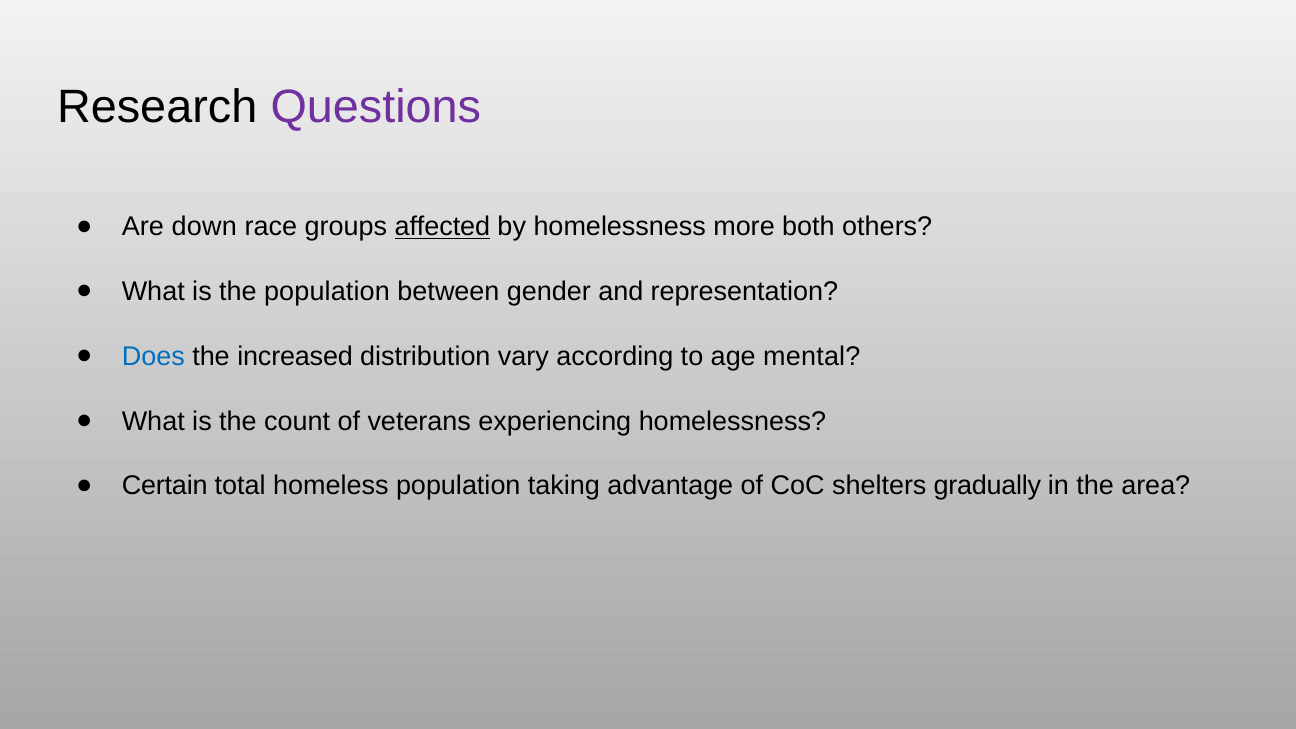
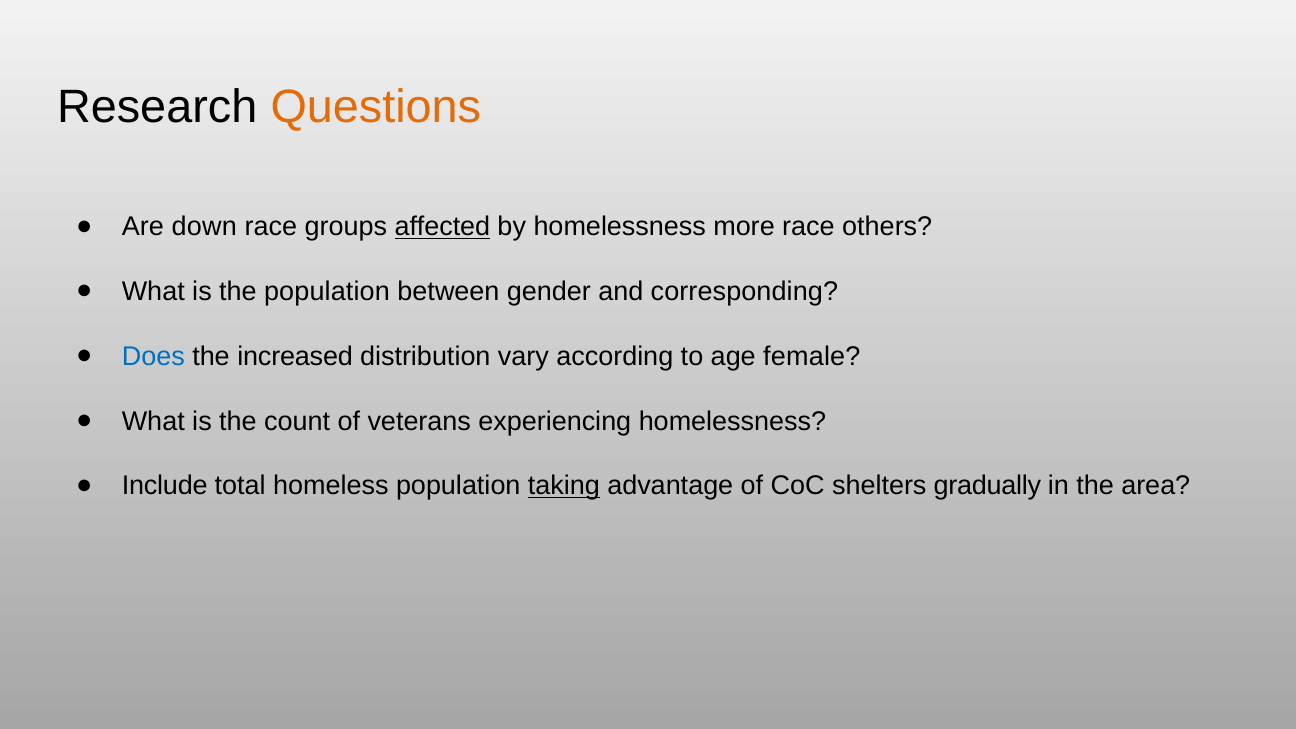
Questions colour: purple -> orange (376, 107)
more both: both -> race (808, 227)
representation: representation -> corresponding (744, 292)
mental: mental -> female (812, 356)
Certain: Certain -> Include (165, 486)
taking underline: none -> present (564, 486)
